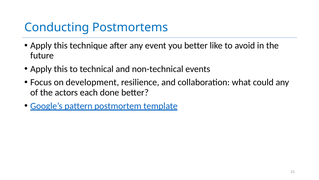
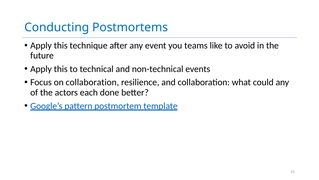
you better: better -> teams (196, 45)
on development: development -> collaboration (92, 82)
